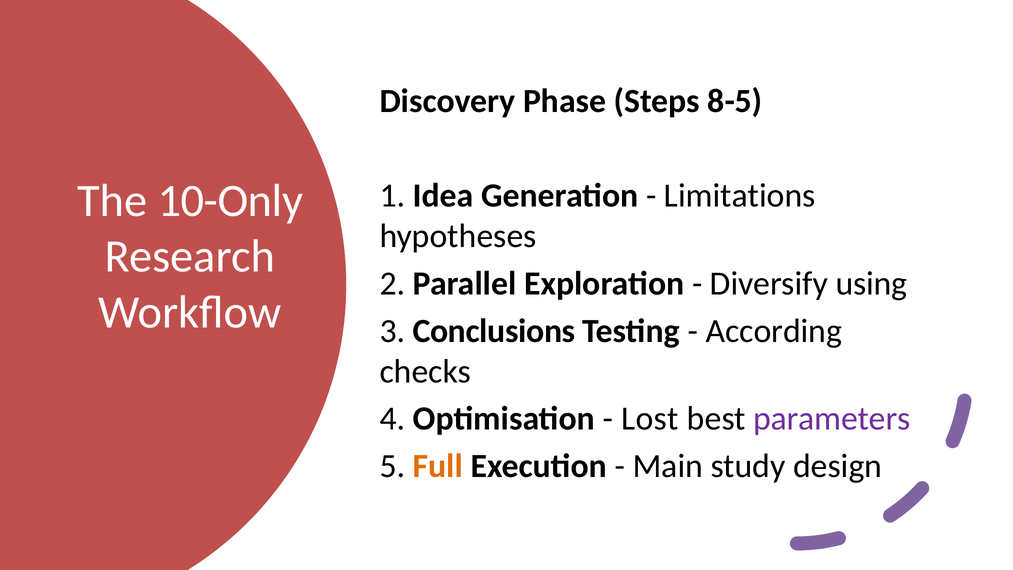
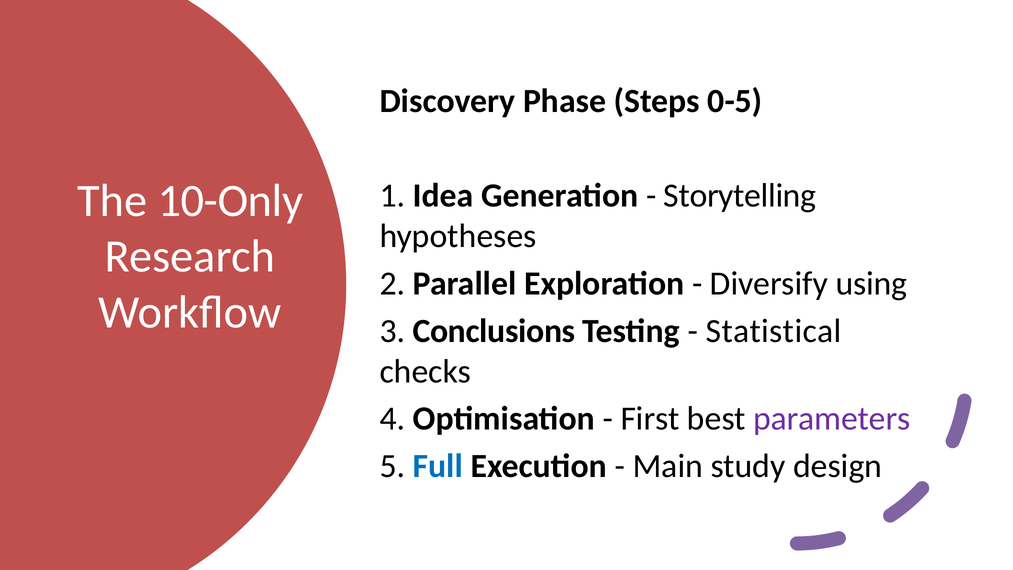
8-5: 8-5 -> 0-5 (735, 101)
Limitations: Limitations -> Storytelling (740, 196)
According: According -> Statistical (774, 331)
Lost: Lost -> First (650, 419)
Full colour: orange -> blue (438, 466)
